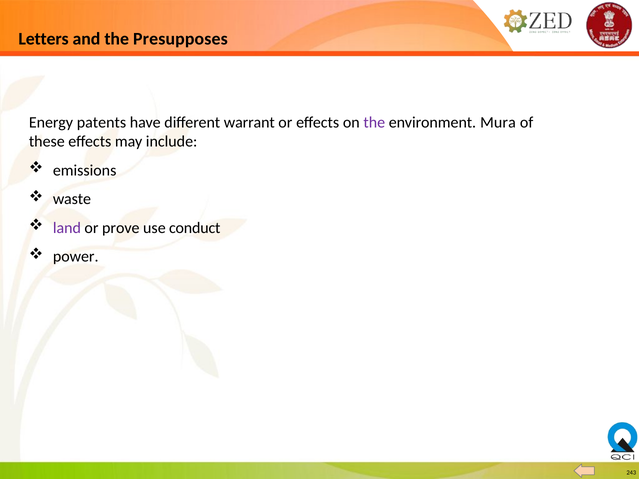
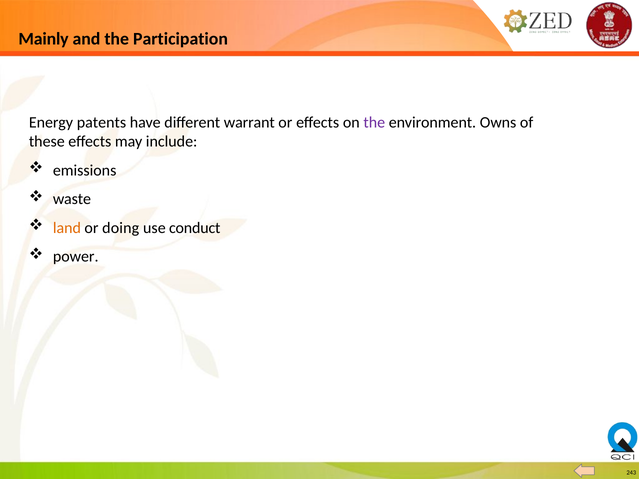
Letters: Letters -> Mainly (44, 39)
Presupposes: Presupposes -> Participation (180, 39)
Mura: Mura -> Owns (498, 122)
land colour: purple -> orange (67, 228)
prove: prove -> doing (121, 228)
